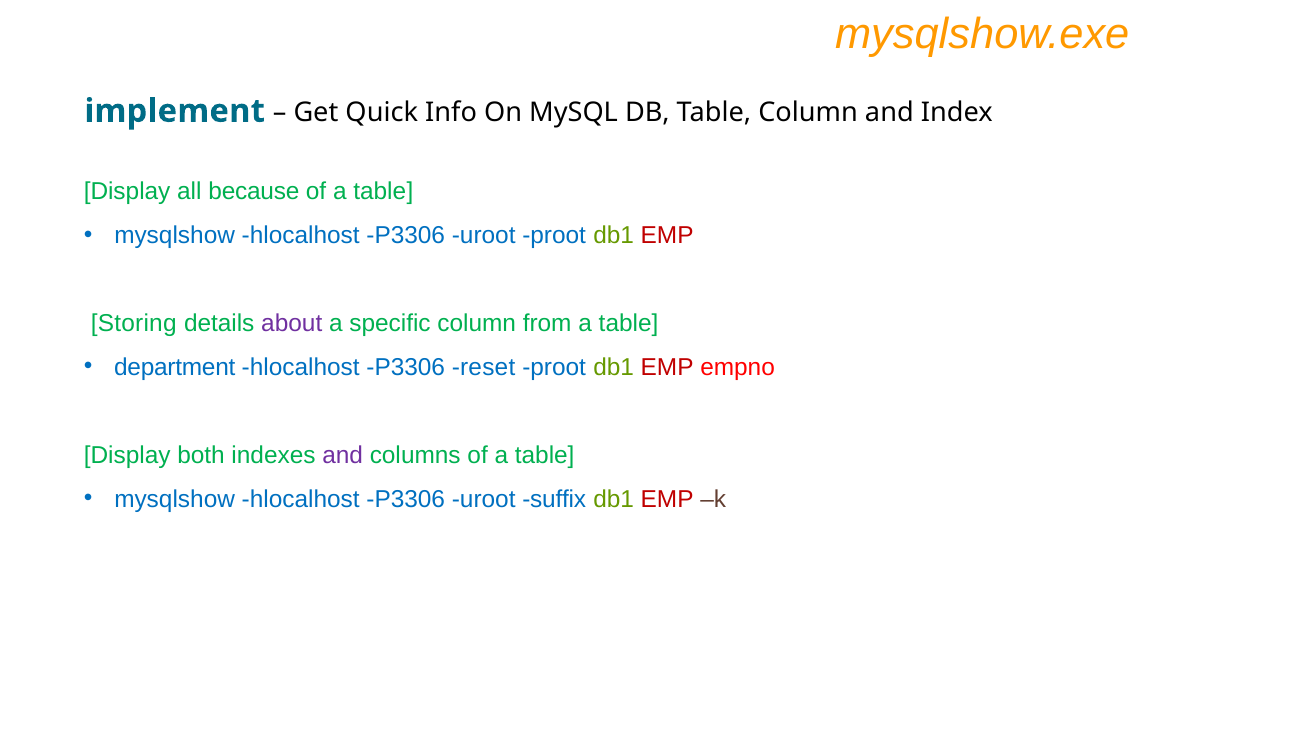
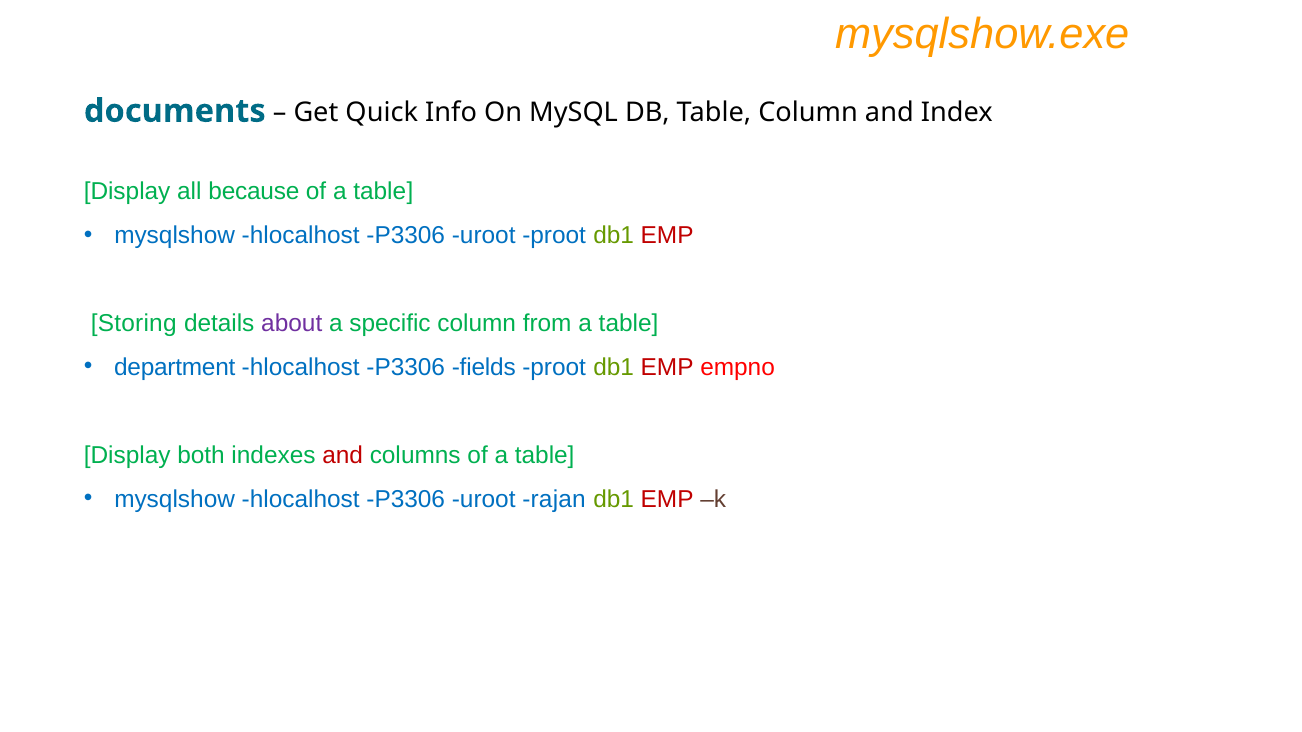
implement: implement -> documents (175, 111)
reset: reset -> fields (484, 367)
and colour: purple -> red (343, 455)
suffix: suffix -> rajan (554, 499)
